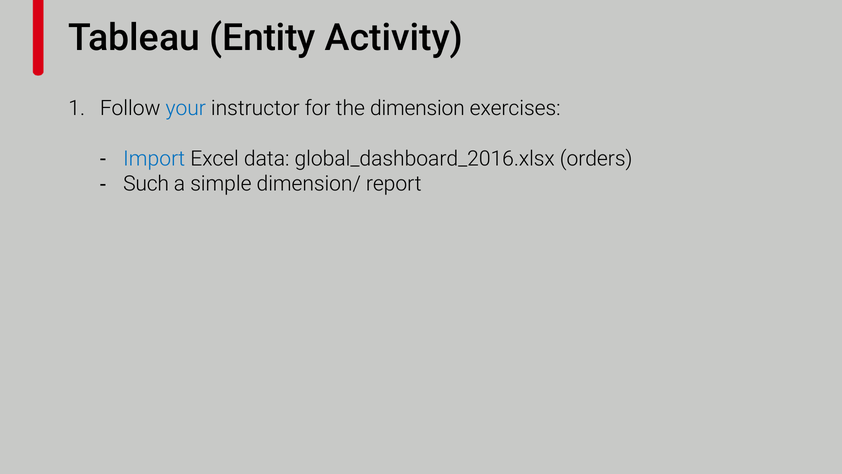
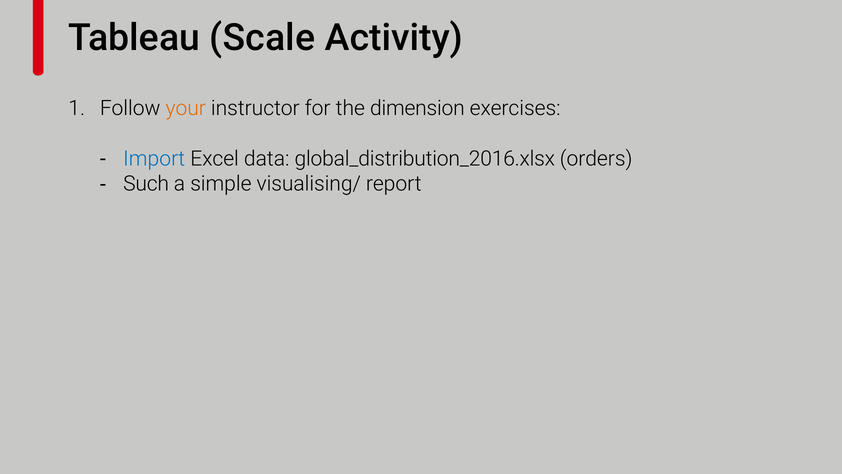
Entity: Entity -> Scale (262, 38)
your colour: blue -> orange (186, 108)
global_dashboard_2016.xlsx: global_dashboard_2016.xlsx -> global_distribution_2016.xlsx (425, 159)
dimension/: dimension/ -> visualising/ (309, 184)
